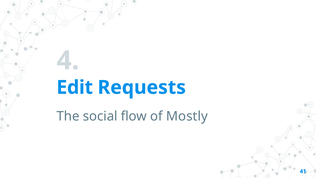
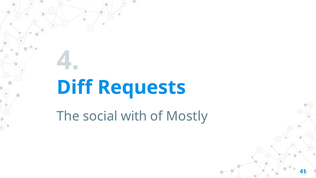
Edit: Edit -> Diff (75, 87)
flow: flow -> with (134, 116)
